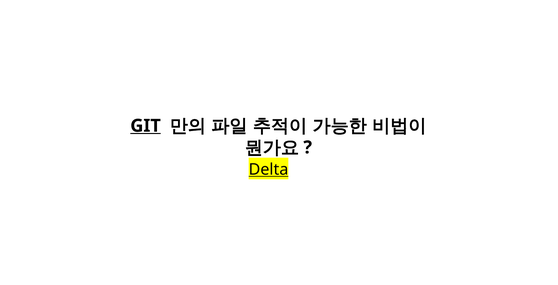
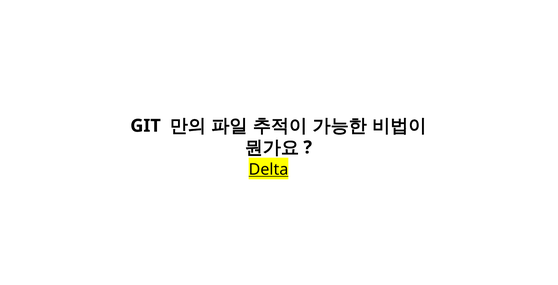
GIT underline: present -> none (146, 126)
